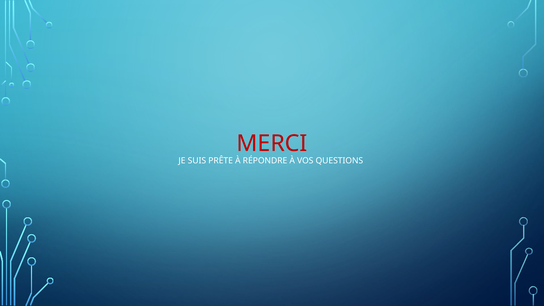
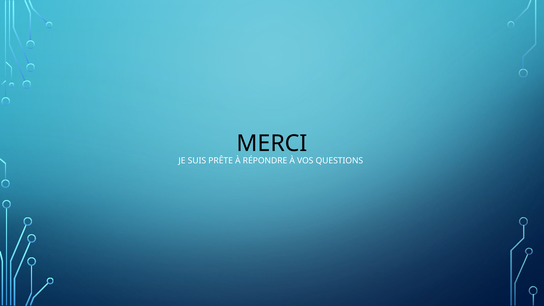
MERCI colour: red -> black (272, 143)
